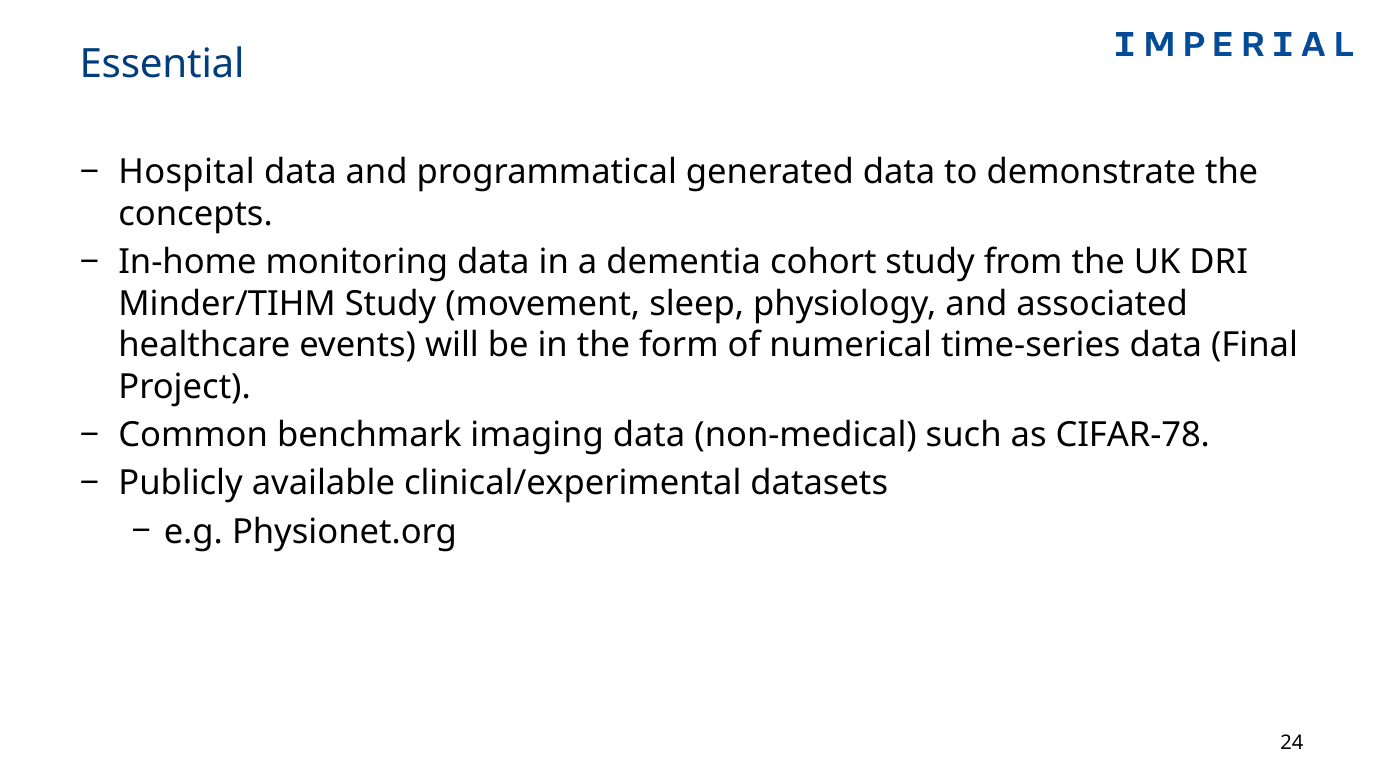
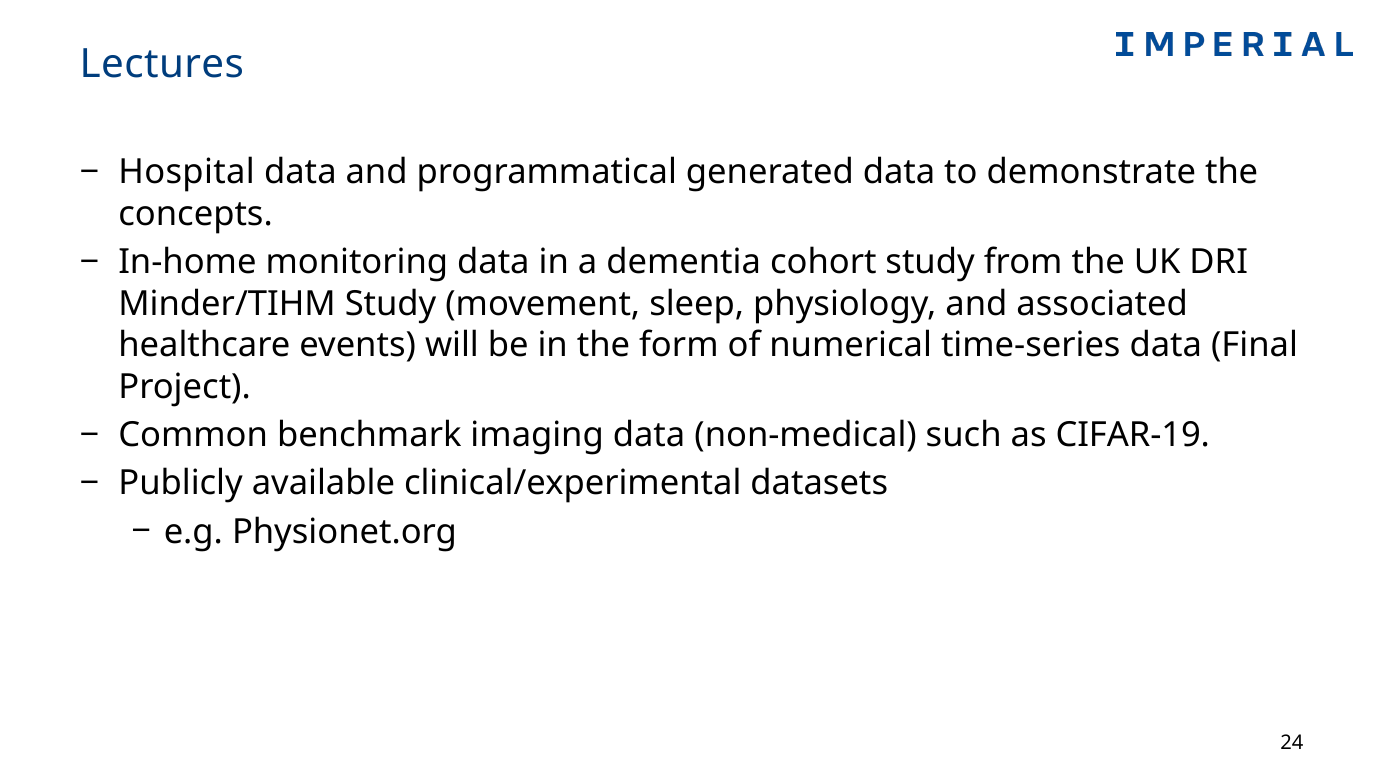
Essential: Essential -> Lectures (162, 65)
CIFAR-78: CIFAR-78 -> CIFAR-19 (1133, 435)
